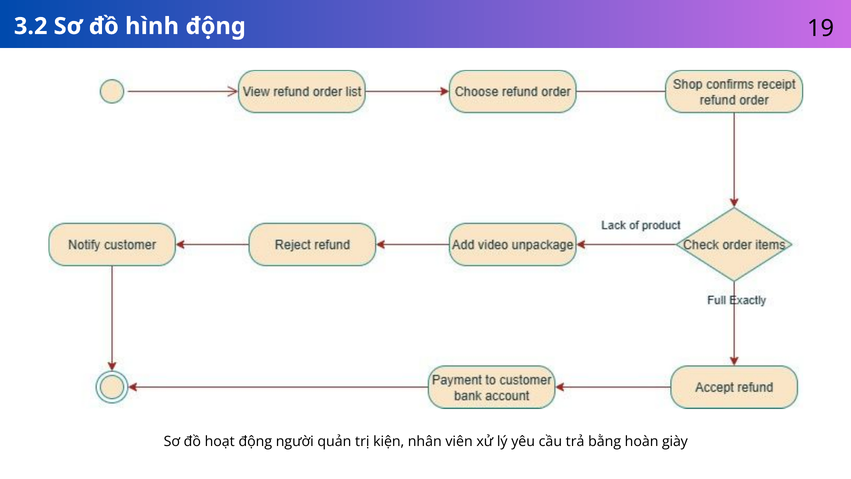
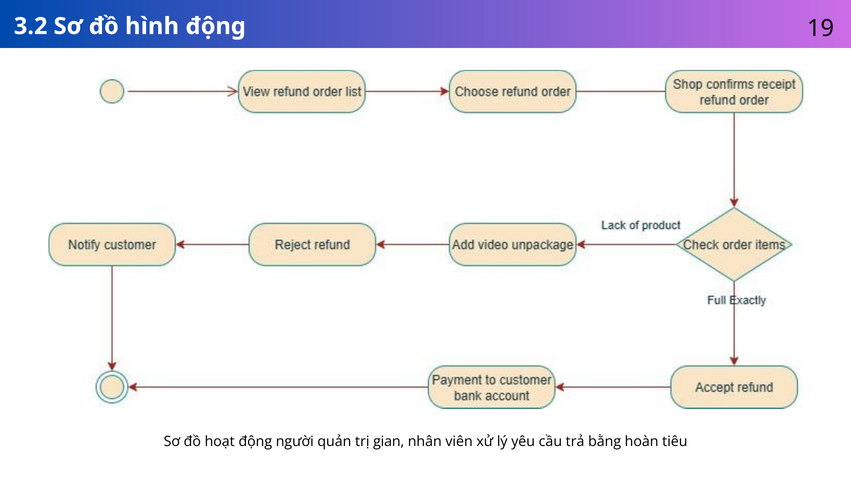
kiện: kiện -> gian (389, 441)
giày: giày -> tiêu (675, 441)
